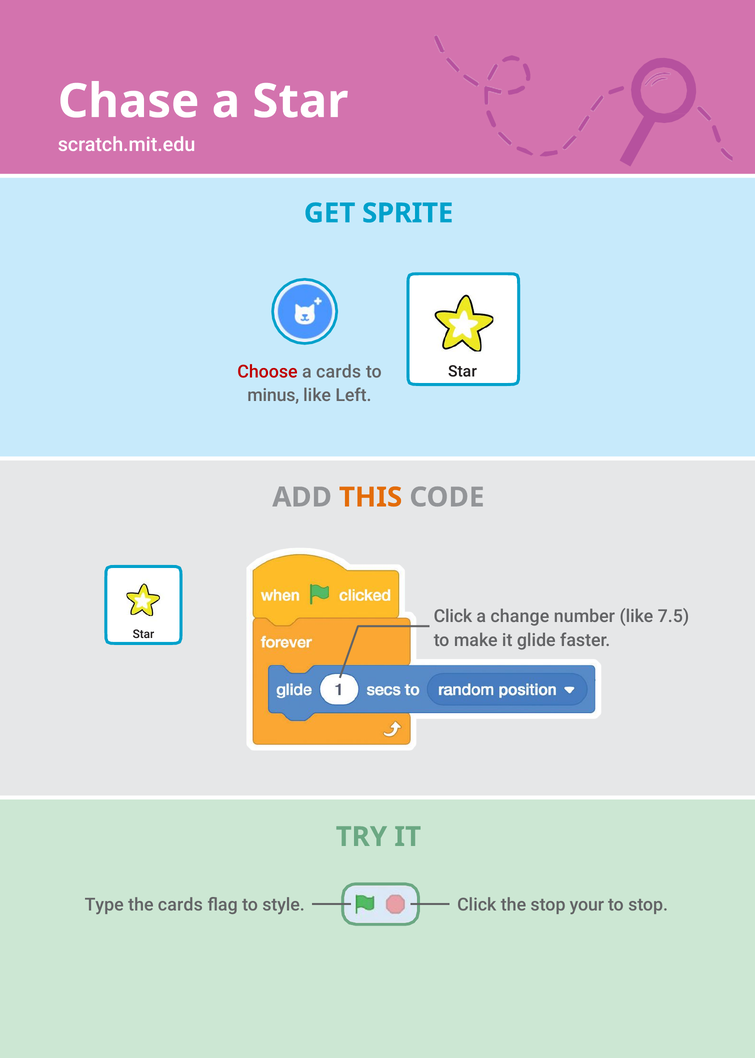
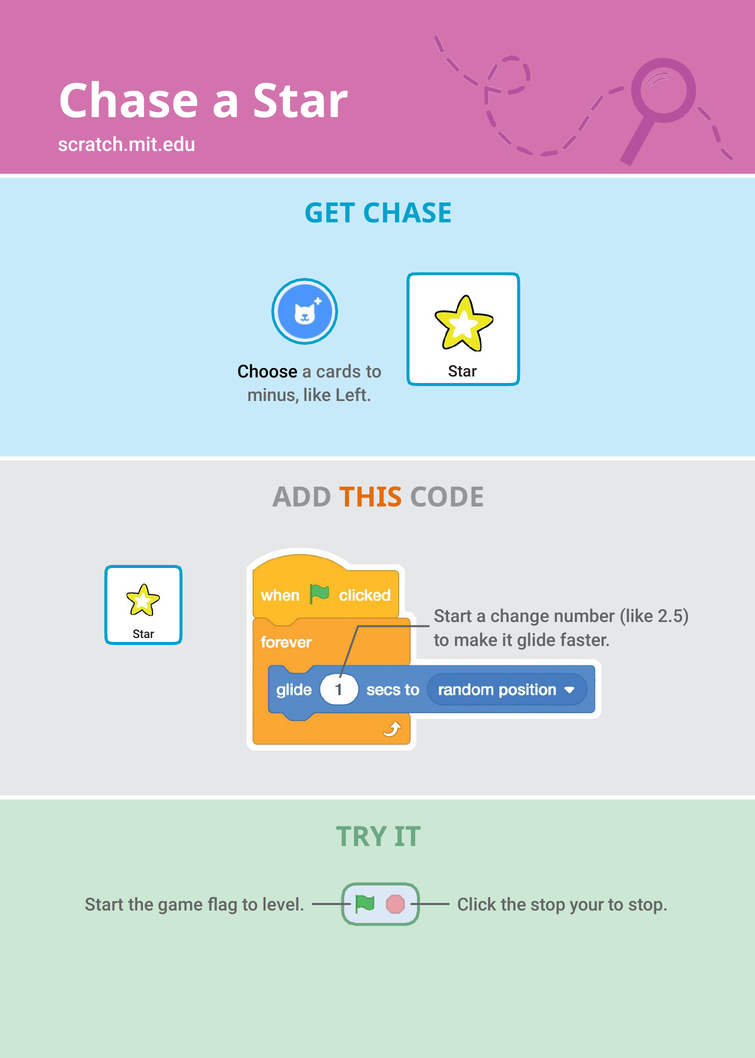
GET SPRITE: SPRITE -> CHASE (407, 213)
Choose colour: red -> black (267, 372)
Click: Click -> Start (453, 616)
7.5: 7.5 -> 2.5 (673, 616)
Type: Type -> Start (104, 904)
the cards: cards -> game (180, 904)
style: style -> level (283, 904)
